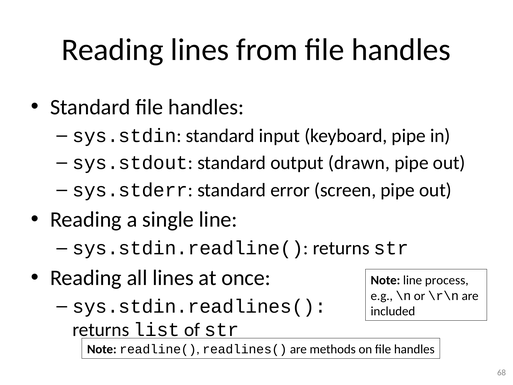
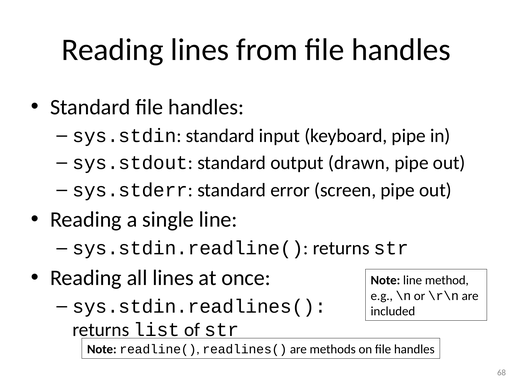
process: process -> method (447, 280)
